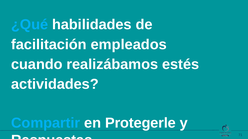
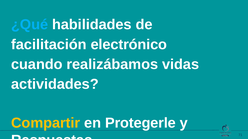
empleados: empleados -> electrónico (129, 45)
estés: estés -> vidas (181, 65)
Compartir colour: light blue -> yellow (46, 123)
